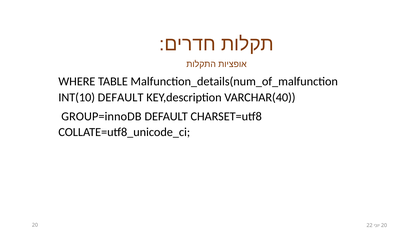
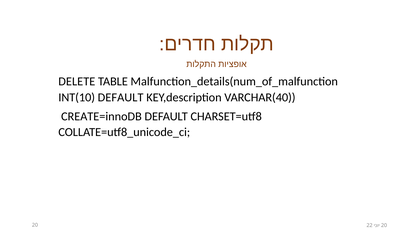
WHERE: WHERE -> DELETE (77, 82)
GROUP=innoDB: GROUP=innoDB -> CREATE=innoDB (101, 116)
